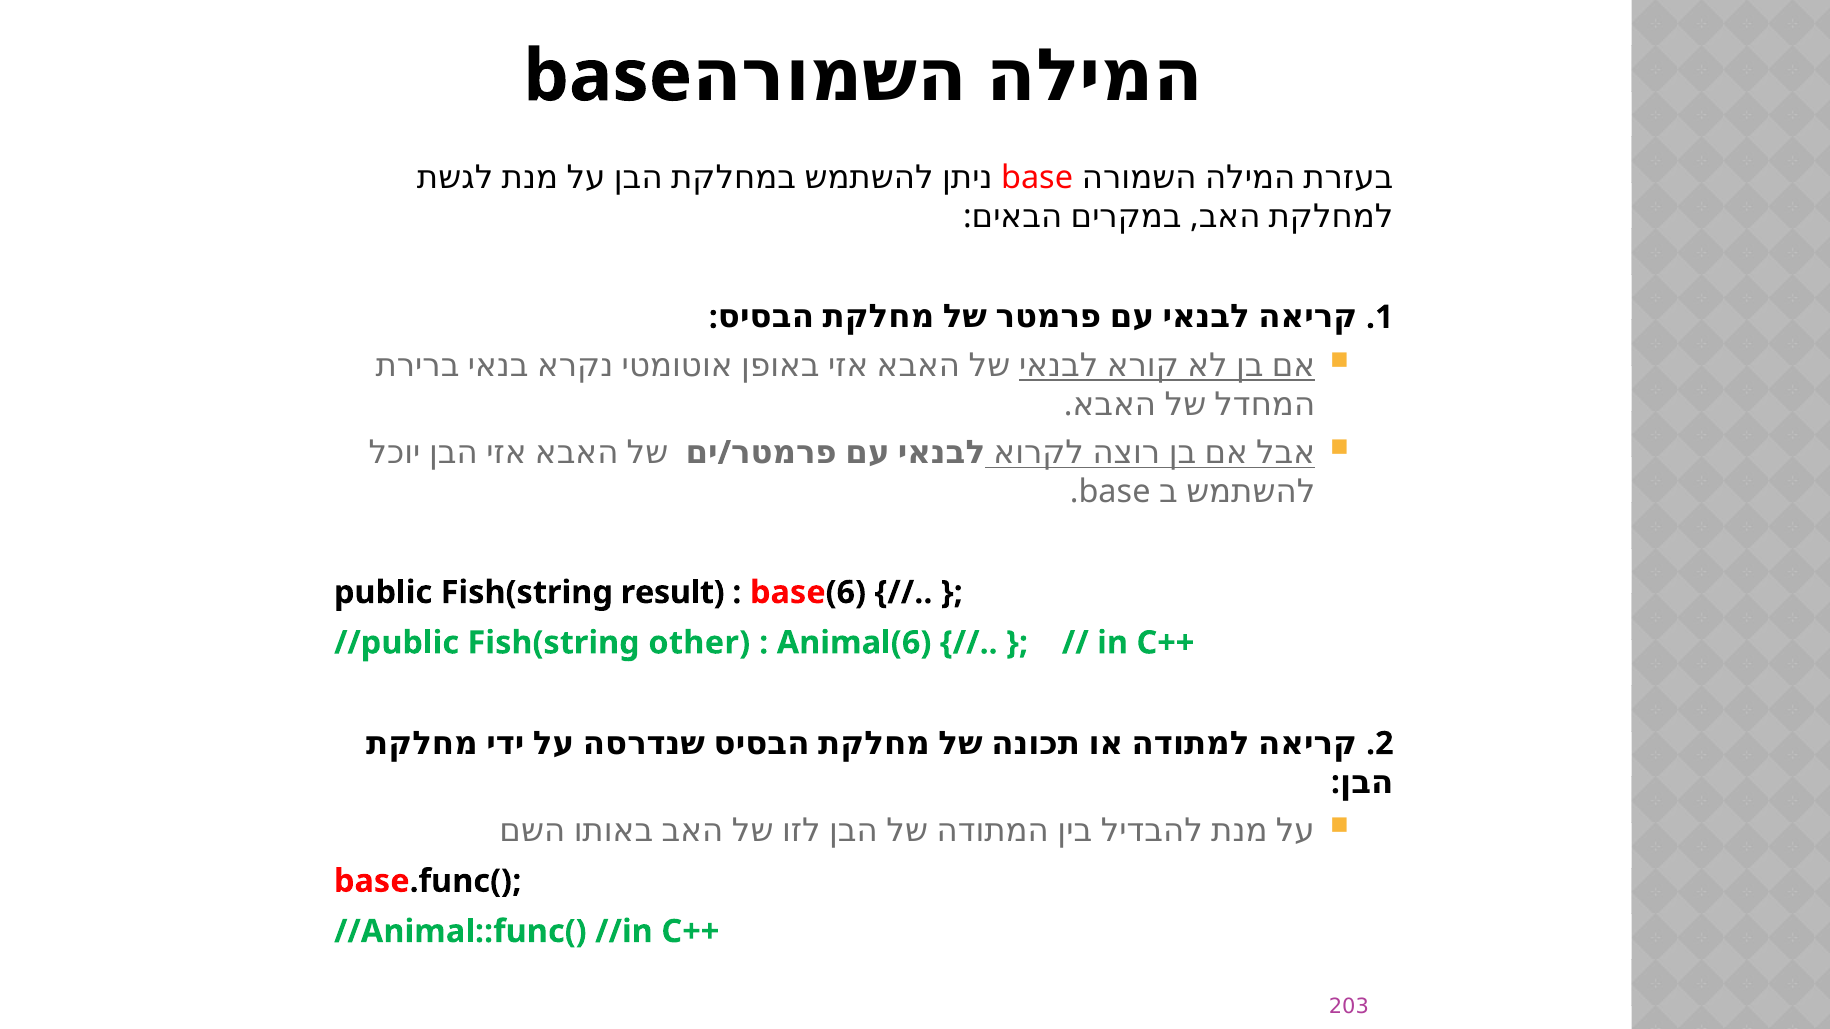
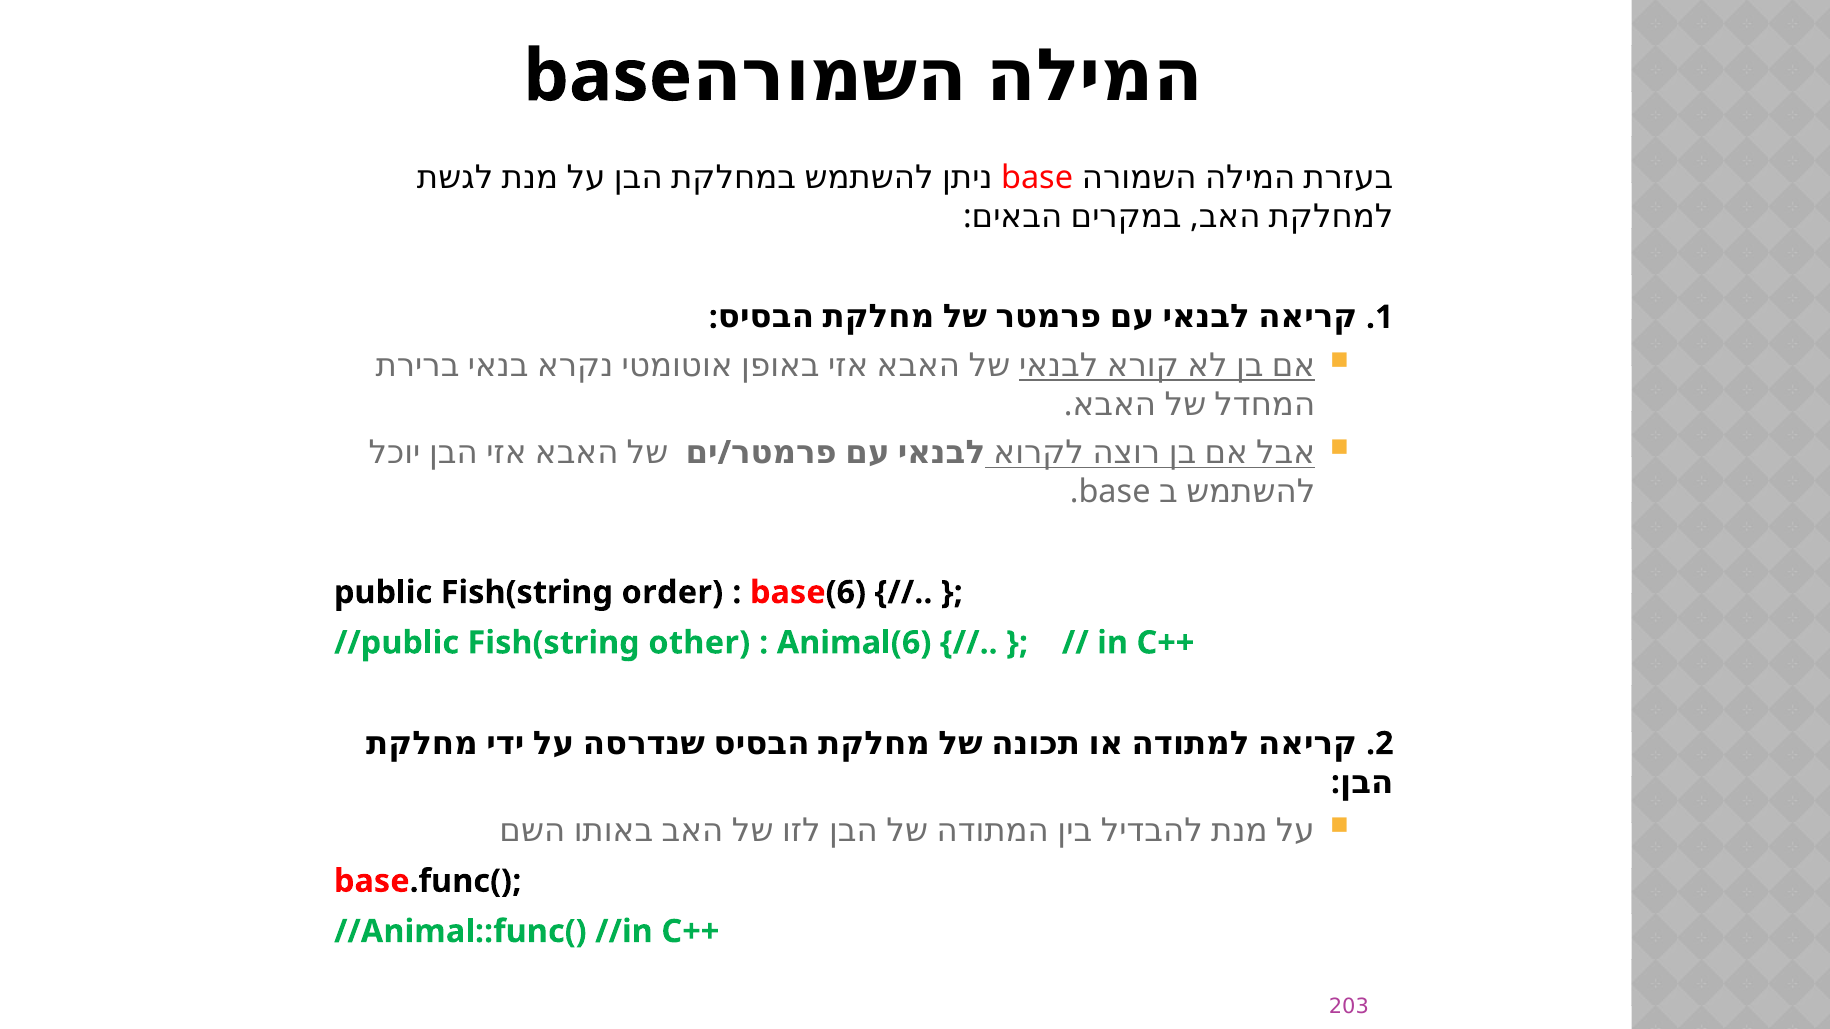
result: result -> order (672, 593)
